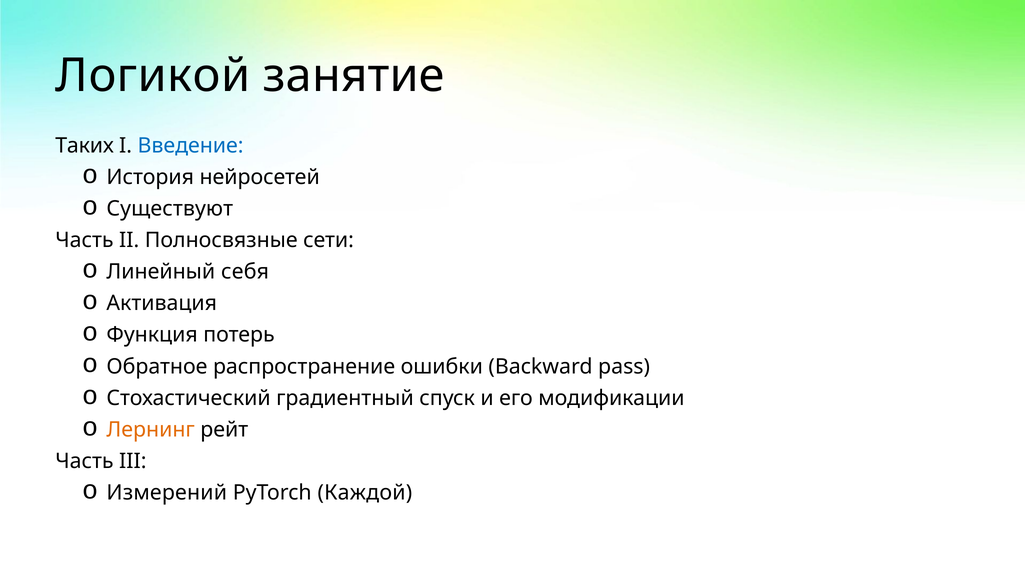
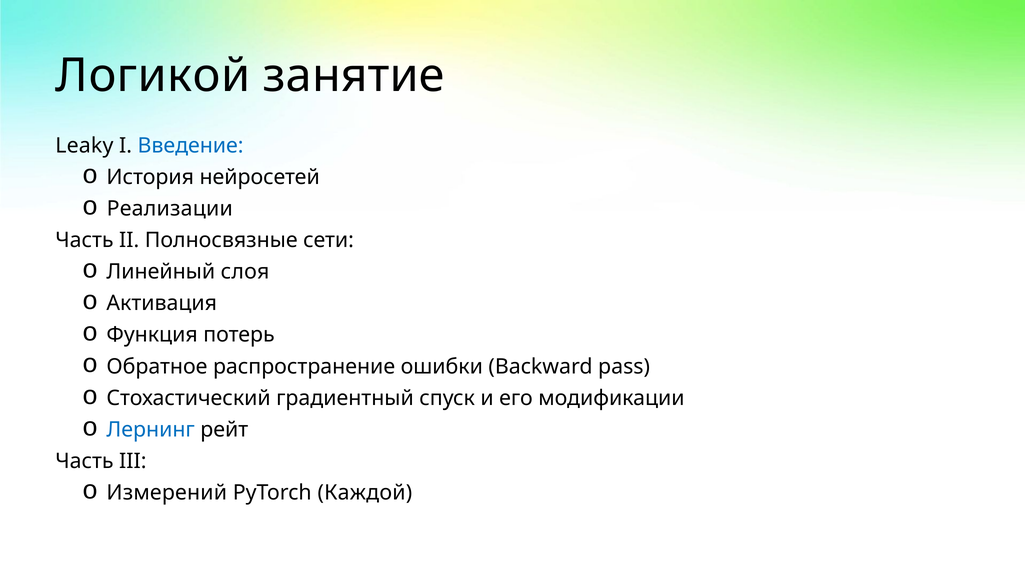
Таких: Таких -> Leaky (84, 146)
Существуют: Существуют -> Реализации (170, 209)
себя: себя -> слоя (245, 272)
Лернинг colour: orange -> blue (151, 430)
